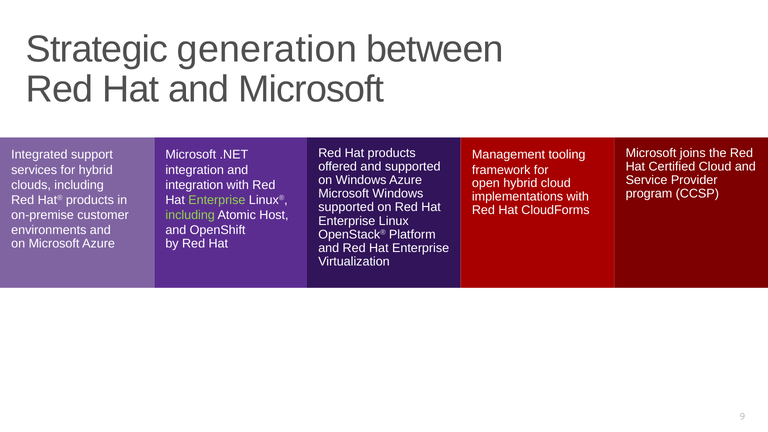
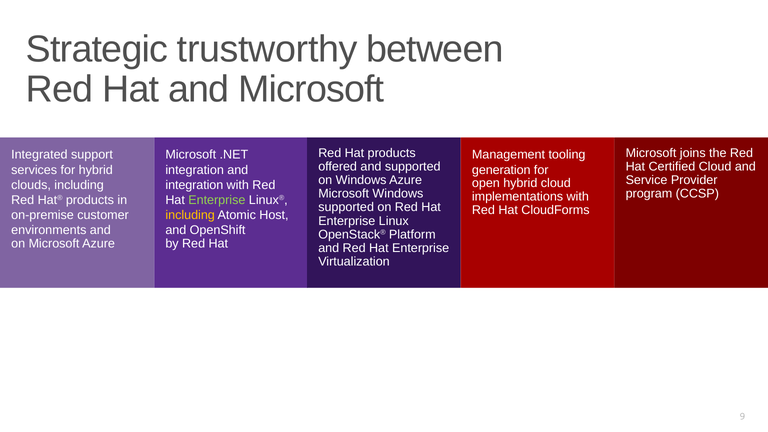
generation: generation -> trustworthy (267, 49)
framework: framework -> generation (501, 170)
including colour: light green -> yellow (190, 215)
